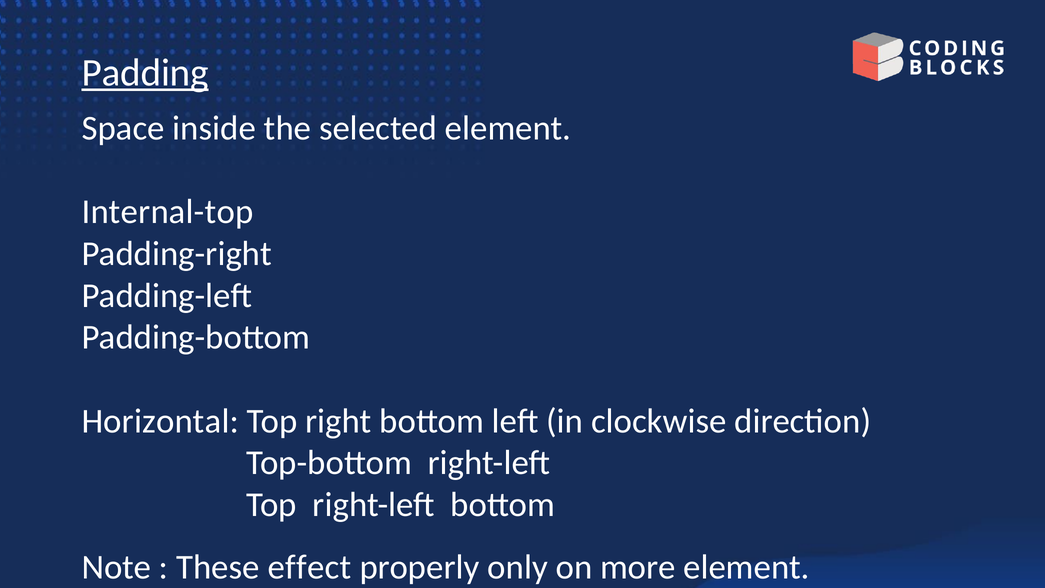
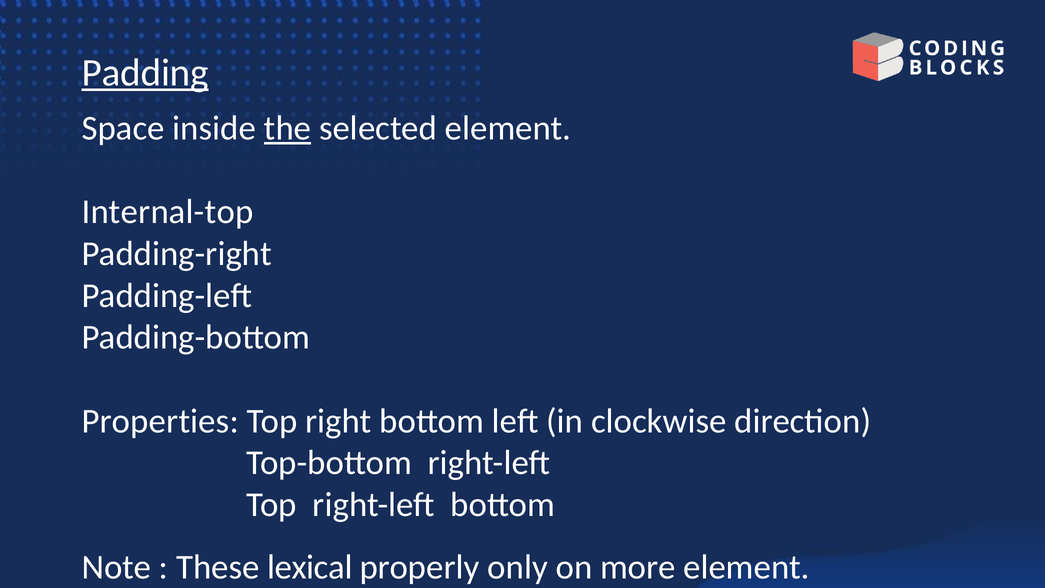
the underline: none -> present (288, 128)
Horizontal: Horizontal -> Properties (160, 421)
effect: effect -> lexical (310, 567)
